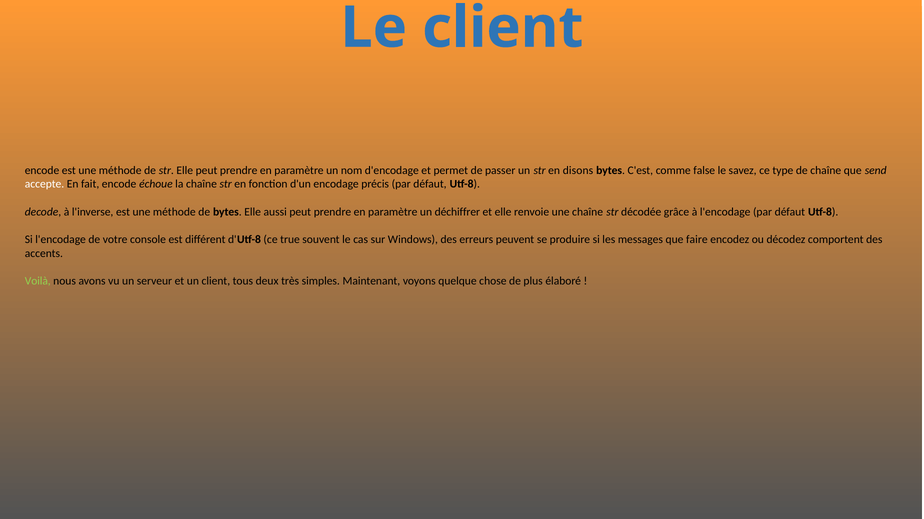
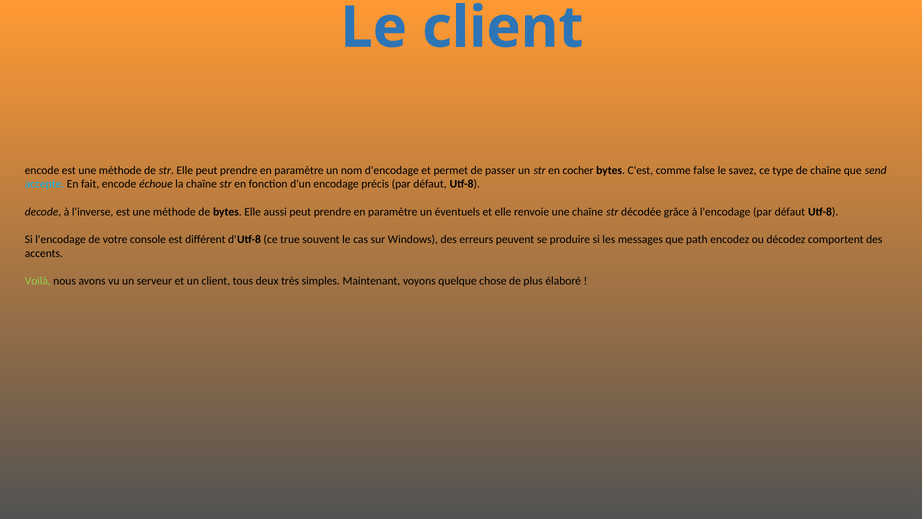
disons: disons -> cocher (578, 171)
accepte colour: white -> light blue (45, 184)
déchiffrer: déchiffrer -> éventuels (457, 212)
faire: faire -> path (697, 240)
